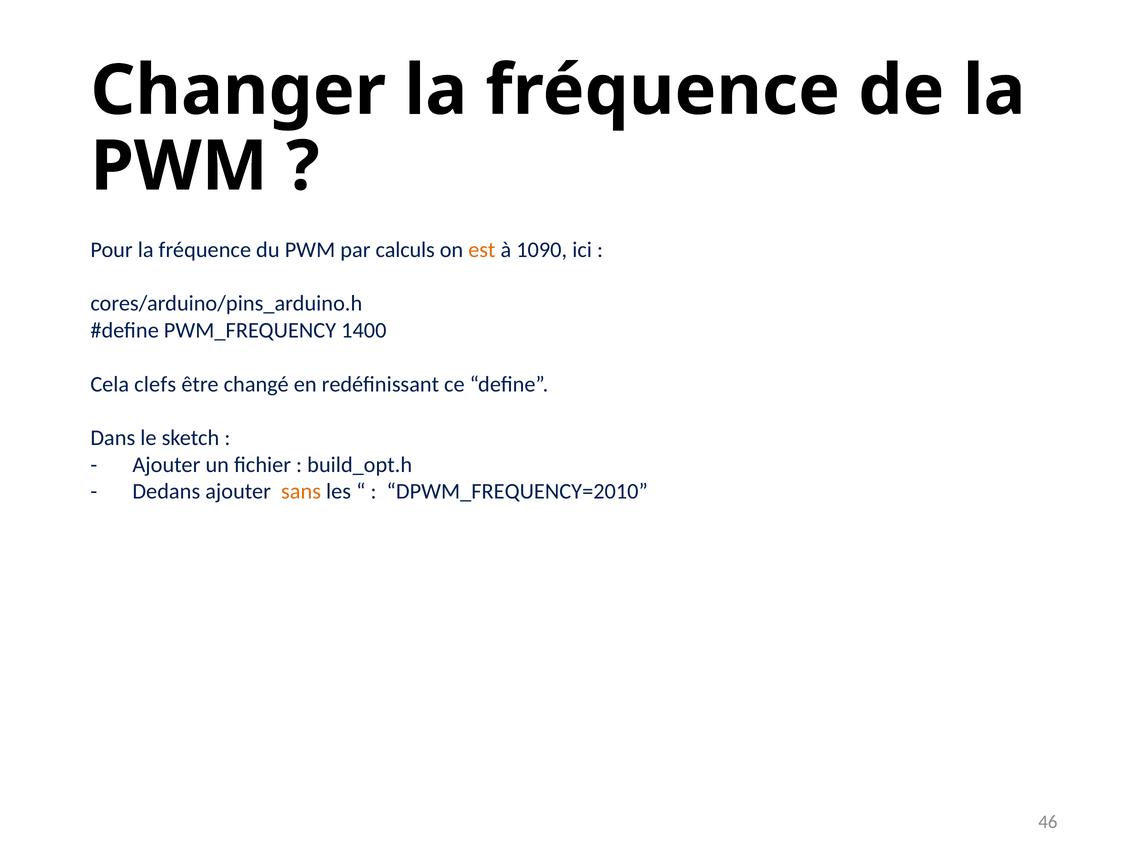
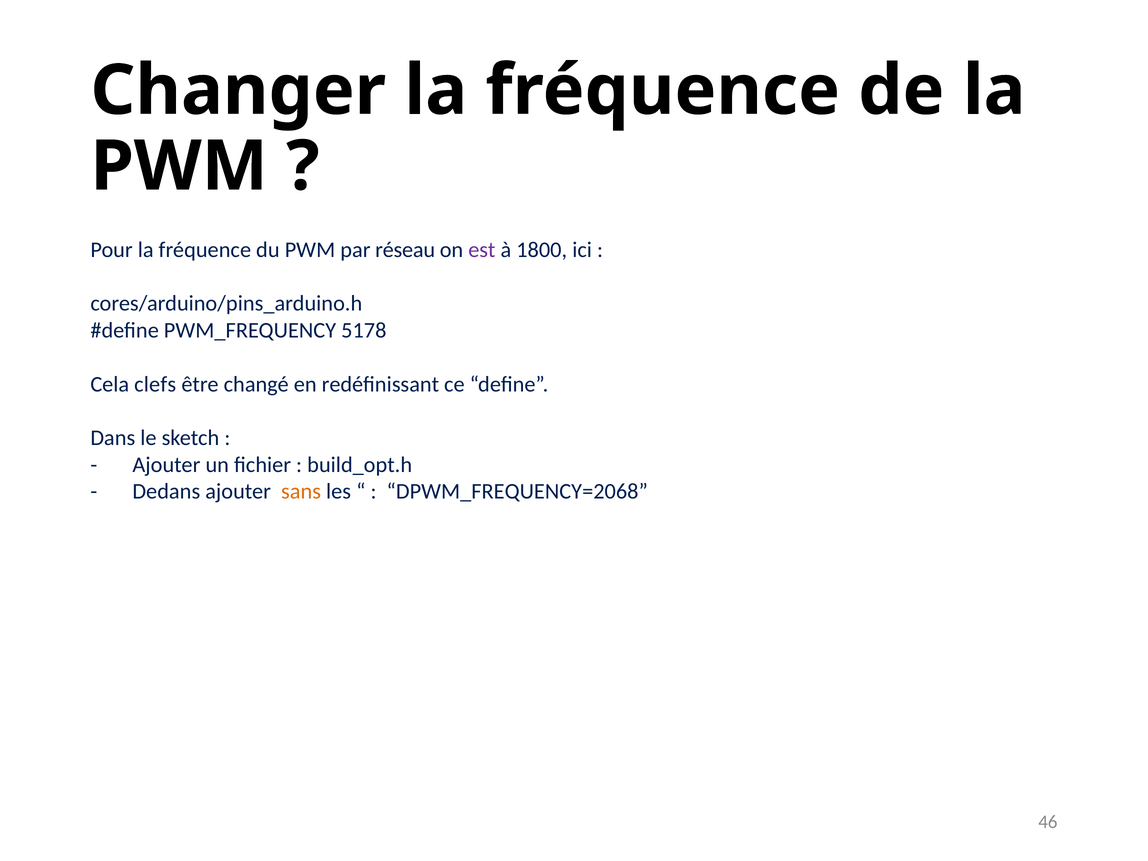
calculs: calculs -> réseau (405, 250)
est colour: orange -> purple (482, 250)
1090: 1090 -> 1800 (542, 250)
1400: 1400 -> 5178 (364, 330)
DPWM_FREQUENCY=2010: DPWM_FREQUENCY=2010 -> DPWM_FREQUENCY=2068 (517, 492)
